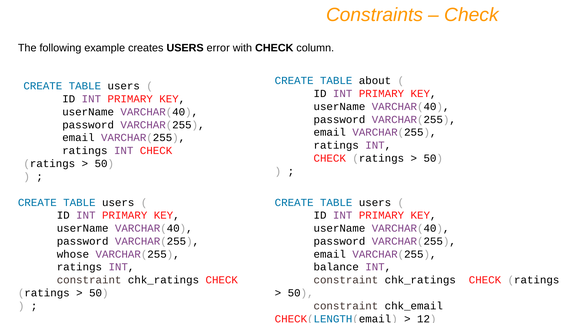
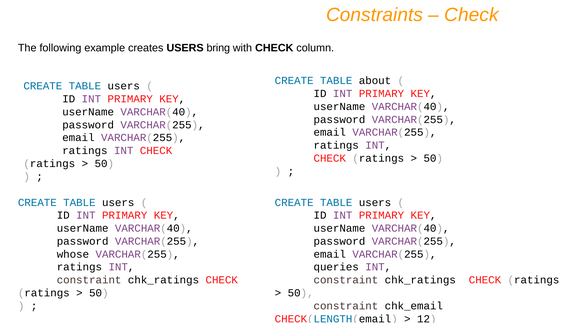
error: error -> bring (218, 48)
balance: balance -> queries (336, 267)
